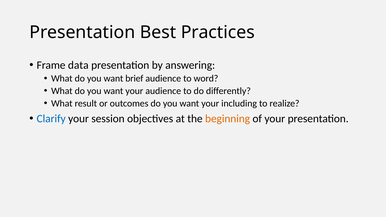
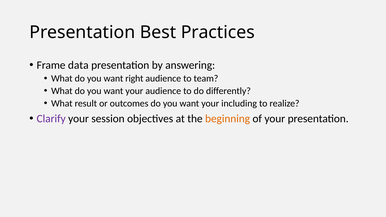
brief: brief -> right (134, 79)
word: word -> team (206, 79)
Clarify colour: blue -> purple (51, 119)
